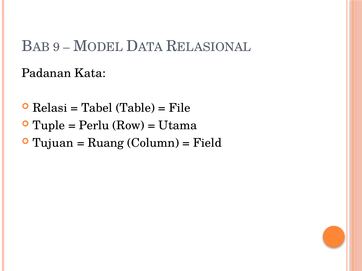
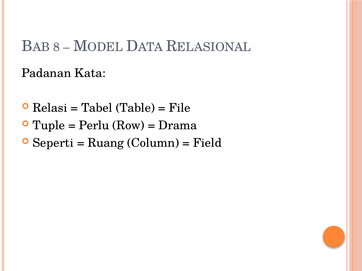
9: 9 -> 8 (57, 47)
Utama: Utama -> Drama (178, 126)
Tujuan: Tujuan -> Seperti (53, 143)
